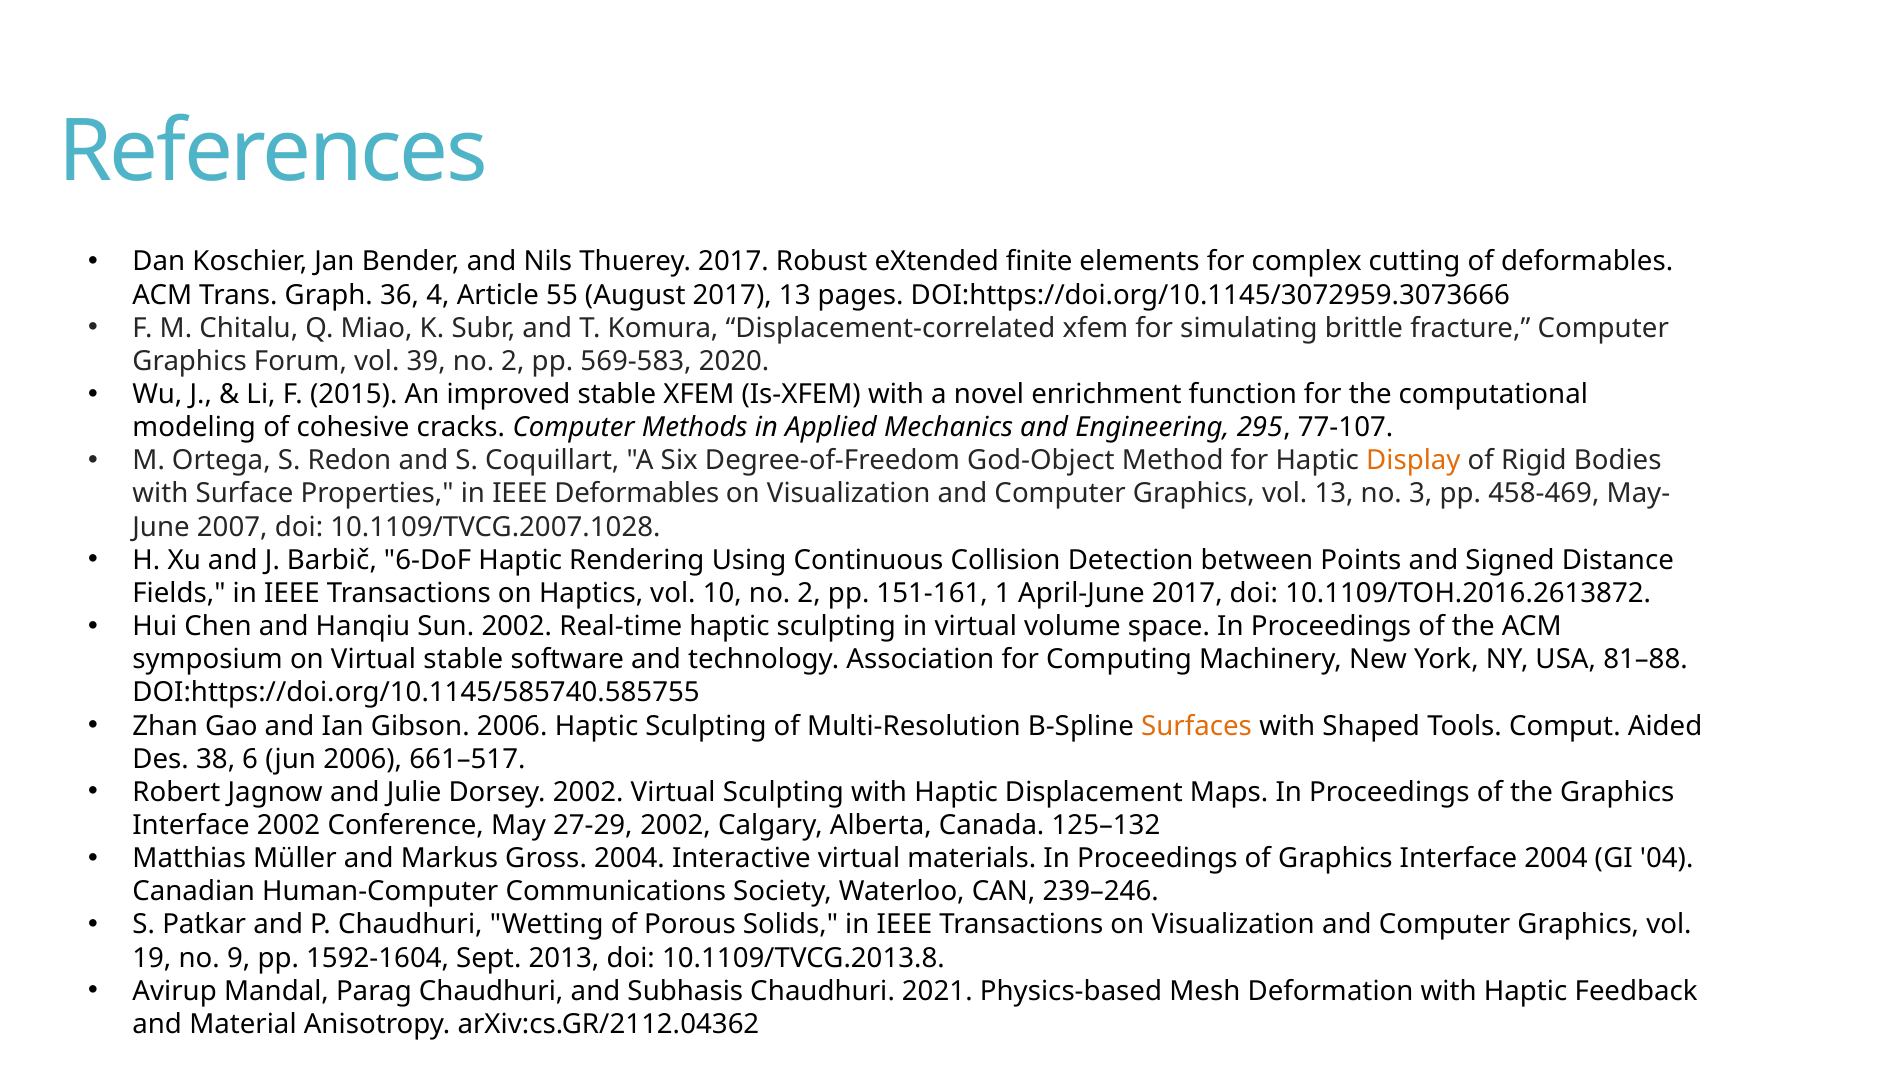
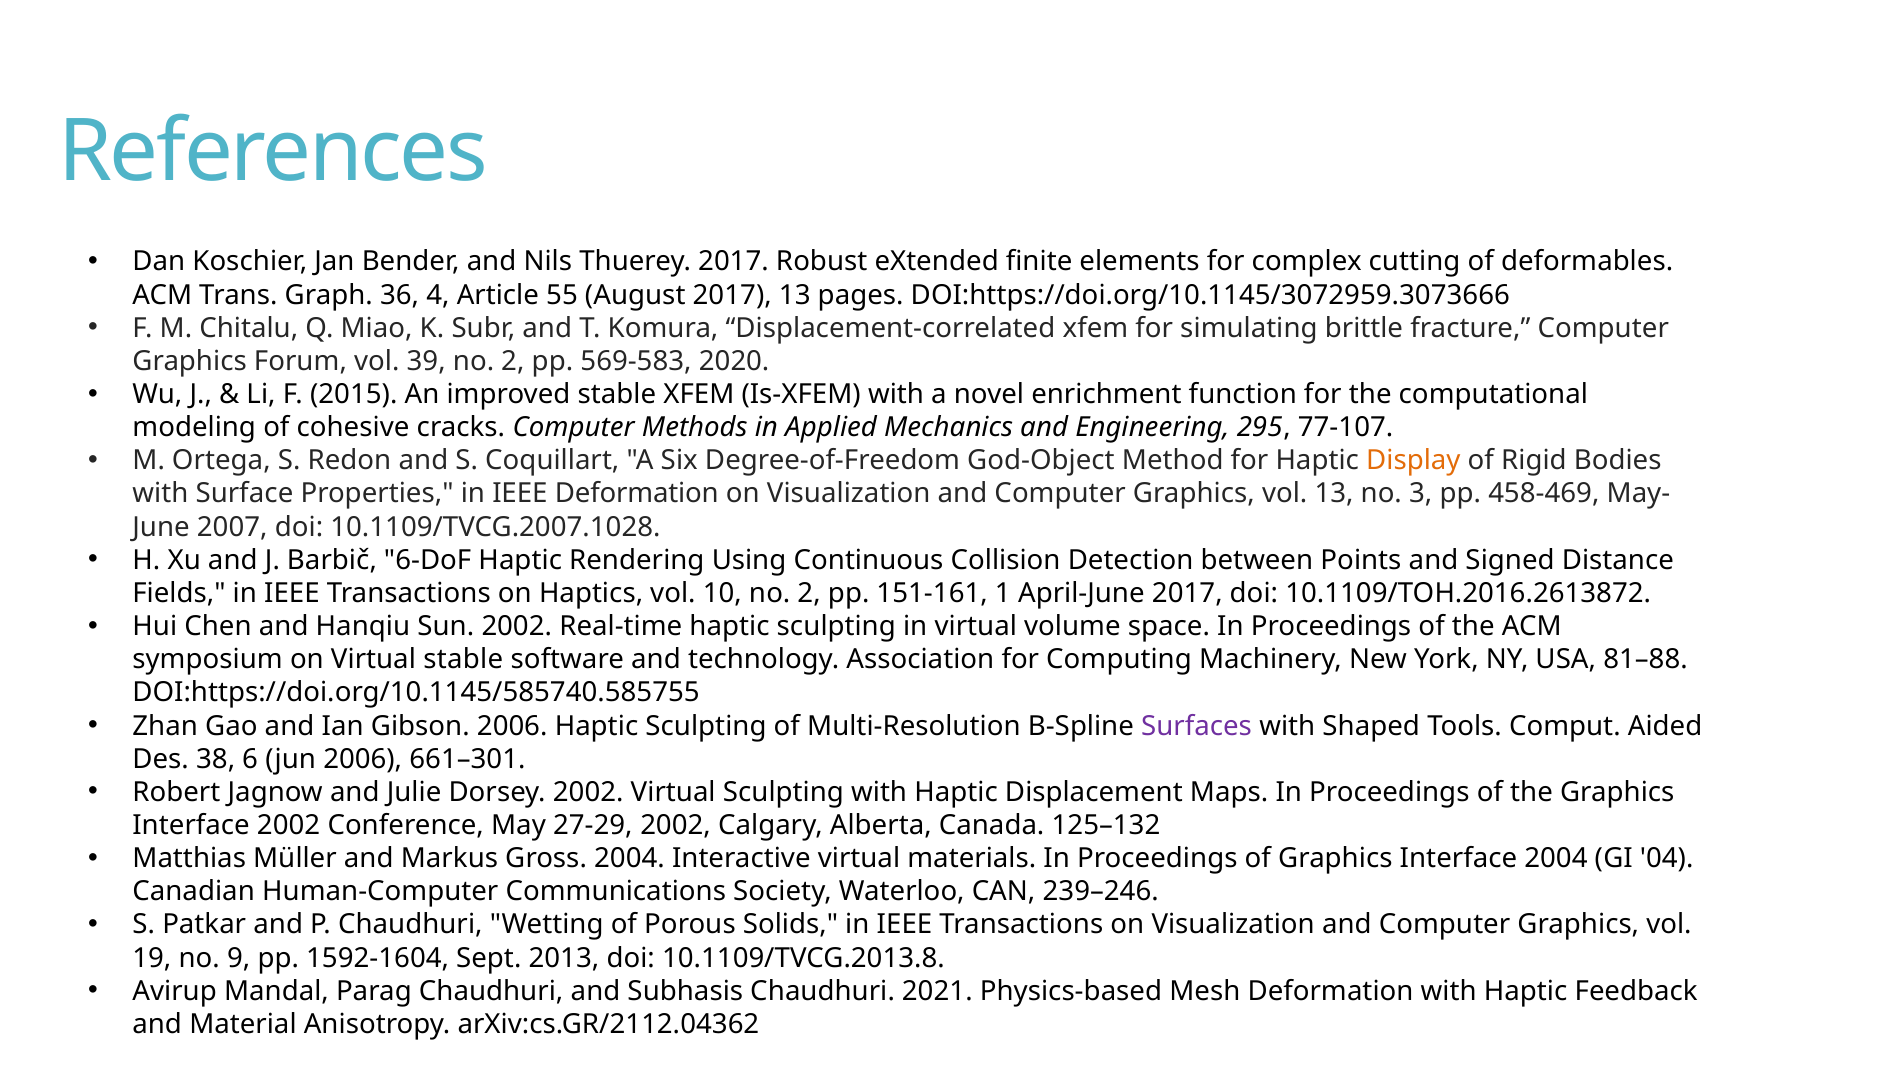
IEEE Deformables: Deformables -> Deformation (637, 494)
Surfaces colour: orange -> purple (1197, 726)
661–517: 661–517 -> 661–301 (467, 759)
